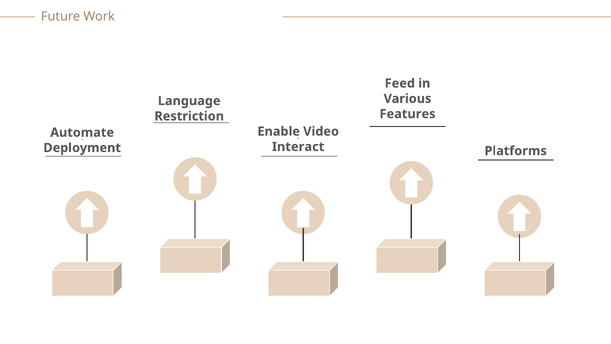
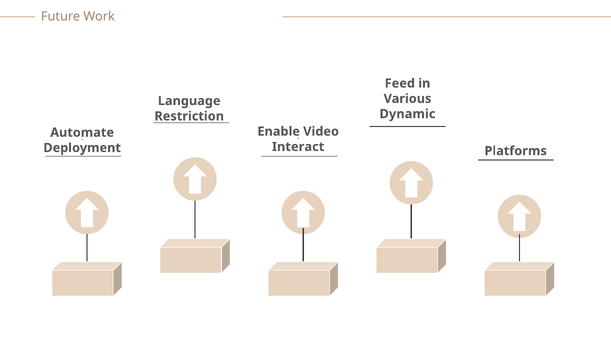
Features: Features -> Dynamic (407, 114)
